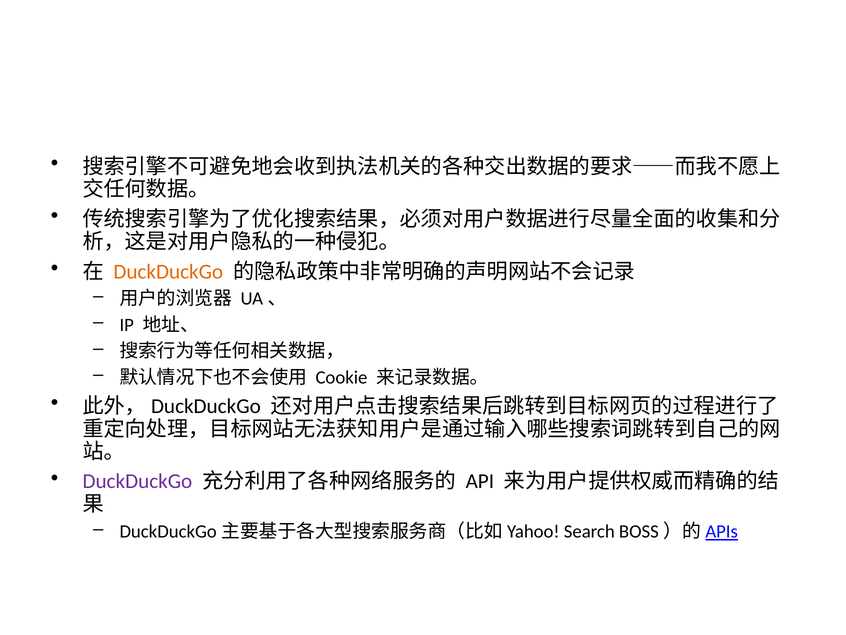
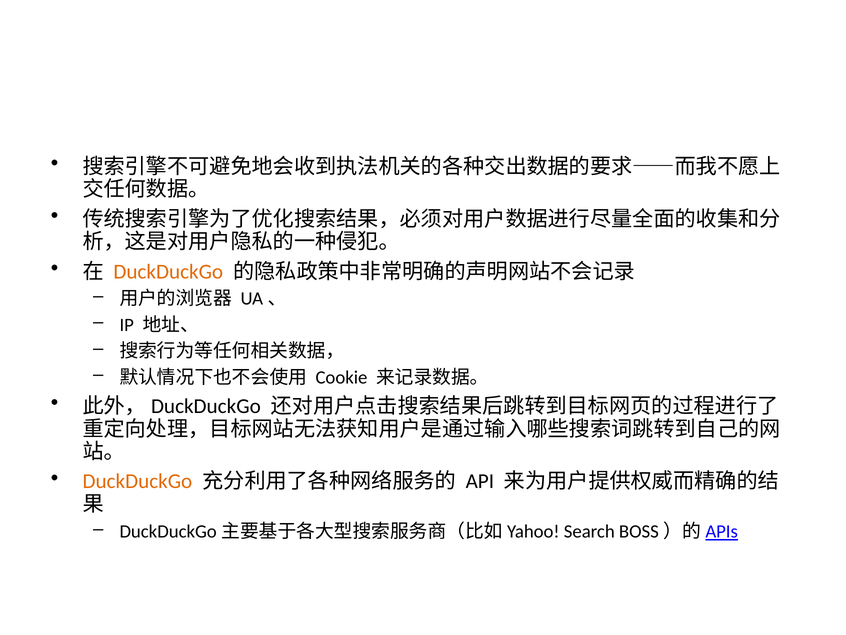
DuckDuckGo colour: purple -> orange (137, 481)
